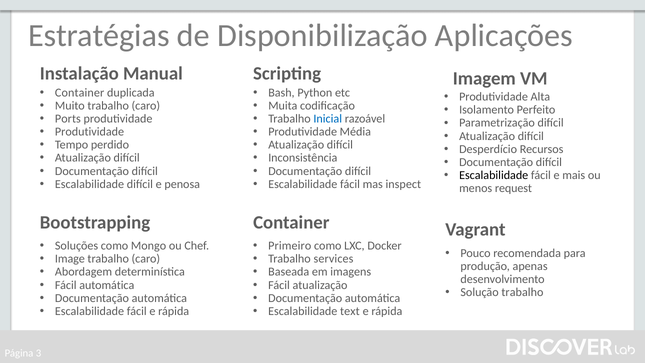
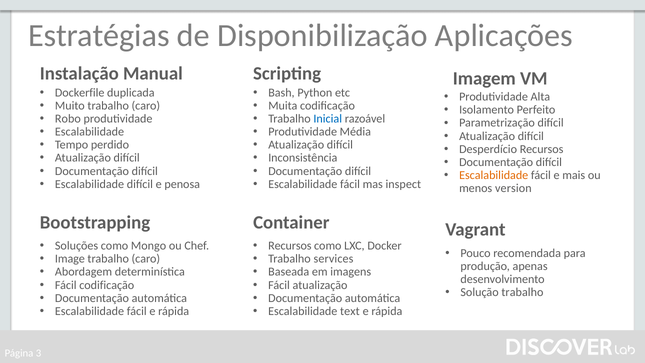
Container: Container -> Dockerfile (80, 93)
Ports: Ports -> Robo (68, 119)
Produtividade: Produtividade -> Escalabilidade (90, 132)
Escalabilidade colour: black -> orange (494, 175)
request: request -> version (513, 188)
Primeiro: Primeiro -> Recursos (290, 246)
Fácil automática: automática -> codificação (107, 285)
